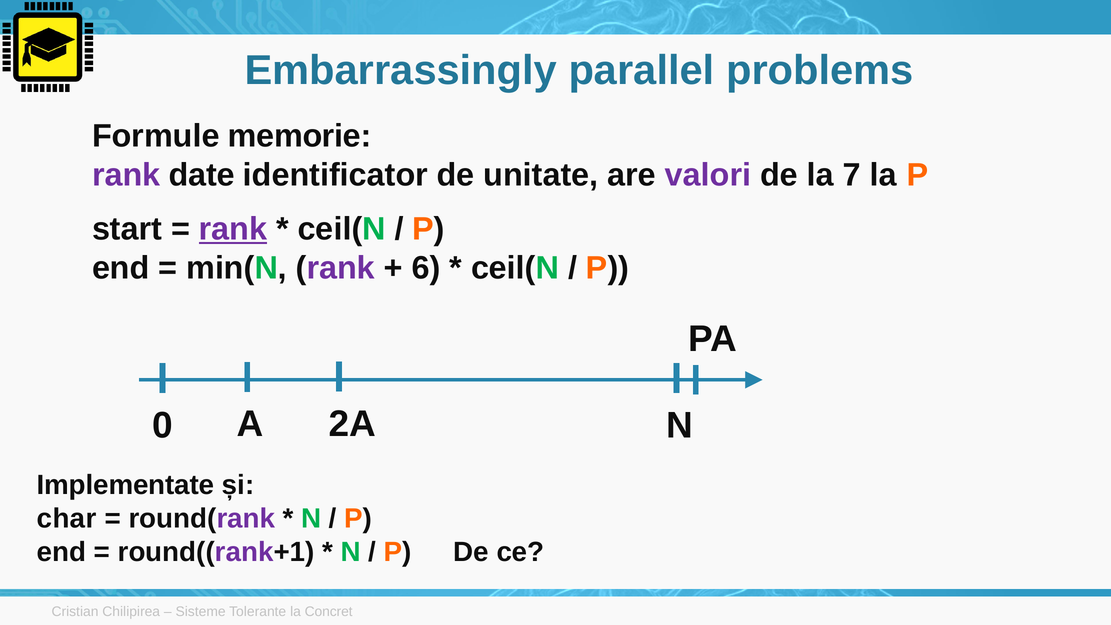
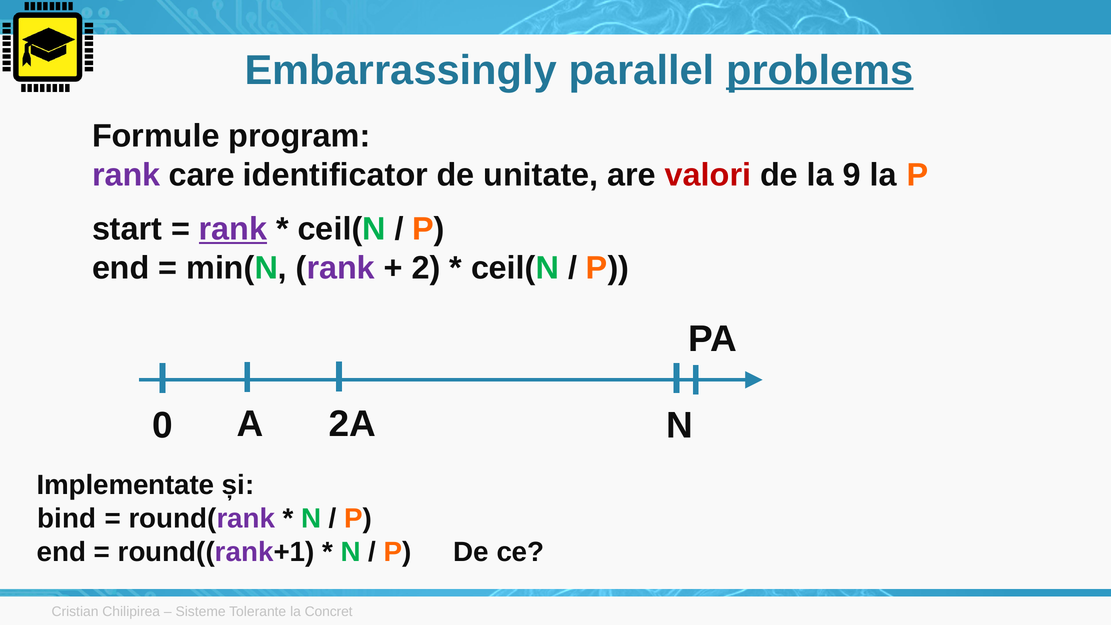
problems underline: none -> present (820, 71)
memorie: memorie -> program (299, 136)
date: date -> care (202, 175)
valori colour: purple -> red (708, 175)
7: 7 -> 9 (852, 175)
6: 6 -> 2 (426, 268)
char: char -> bind (67, 519)
